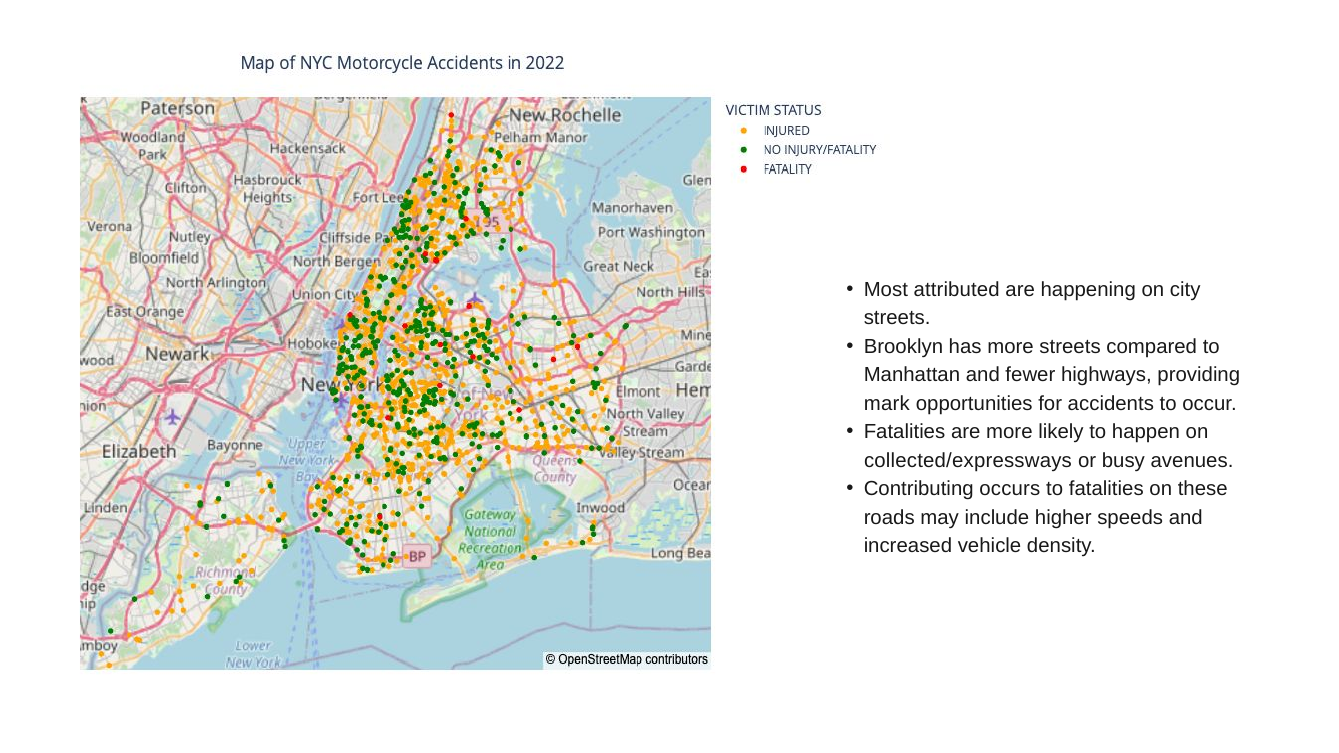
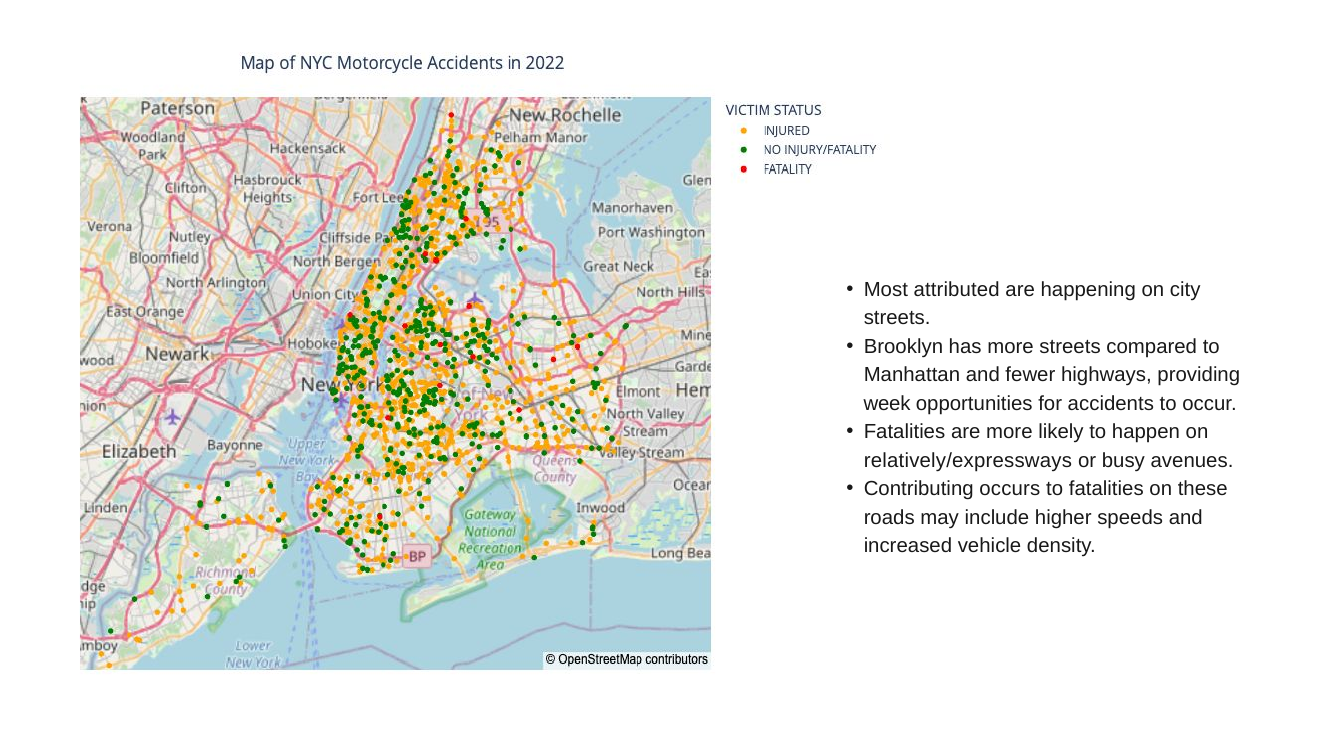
mark: mark -> week (887, 404)
collected/expressways: collected/expressways -> relatively/expressways (968, 461)
